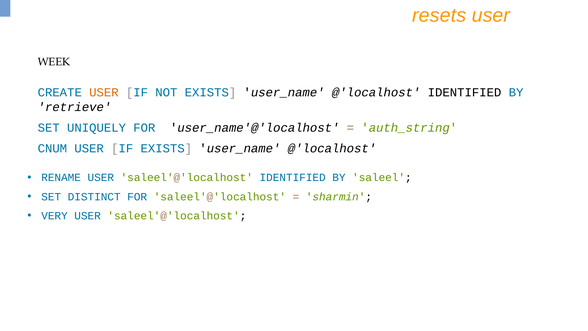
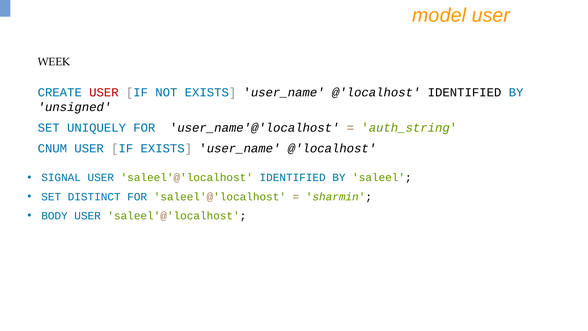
resets: resets -> model (439, 15)
USER colour: orange -> red (104, 92)
retrieve: retrieve -> unsigned (74, 107)
RENAME: RENAME -> SIGNAL (61, 178)
VERY: VERY -> BODY (54, 216)
